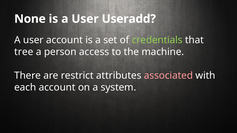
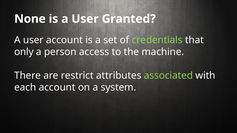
Useradd: Useradd -> Granted (129, 19)
tree: tree -> only (24, 52)
associated colour: pink -> light green (168, 76)
